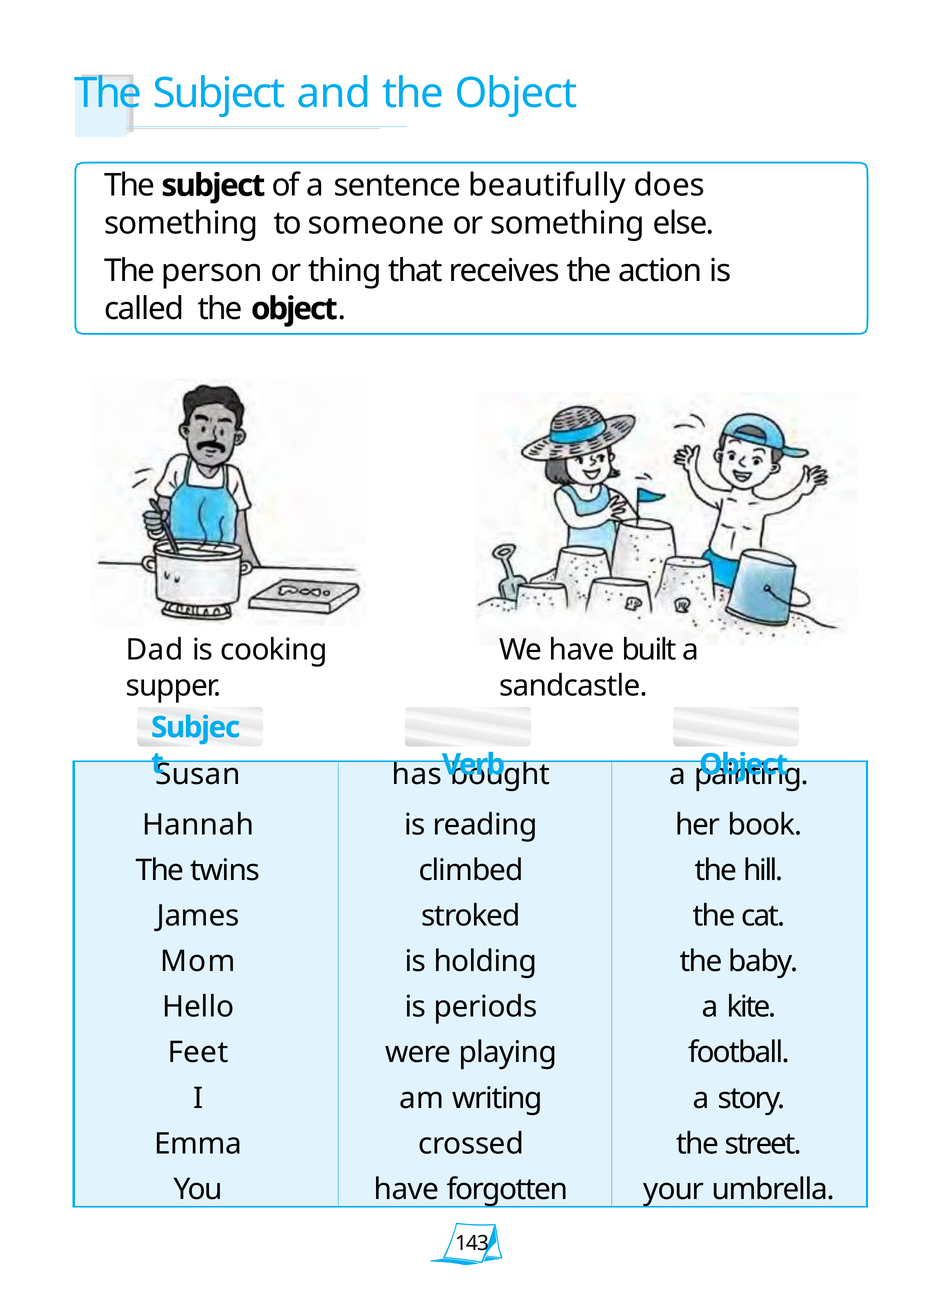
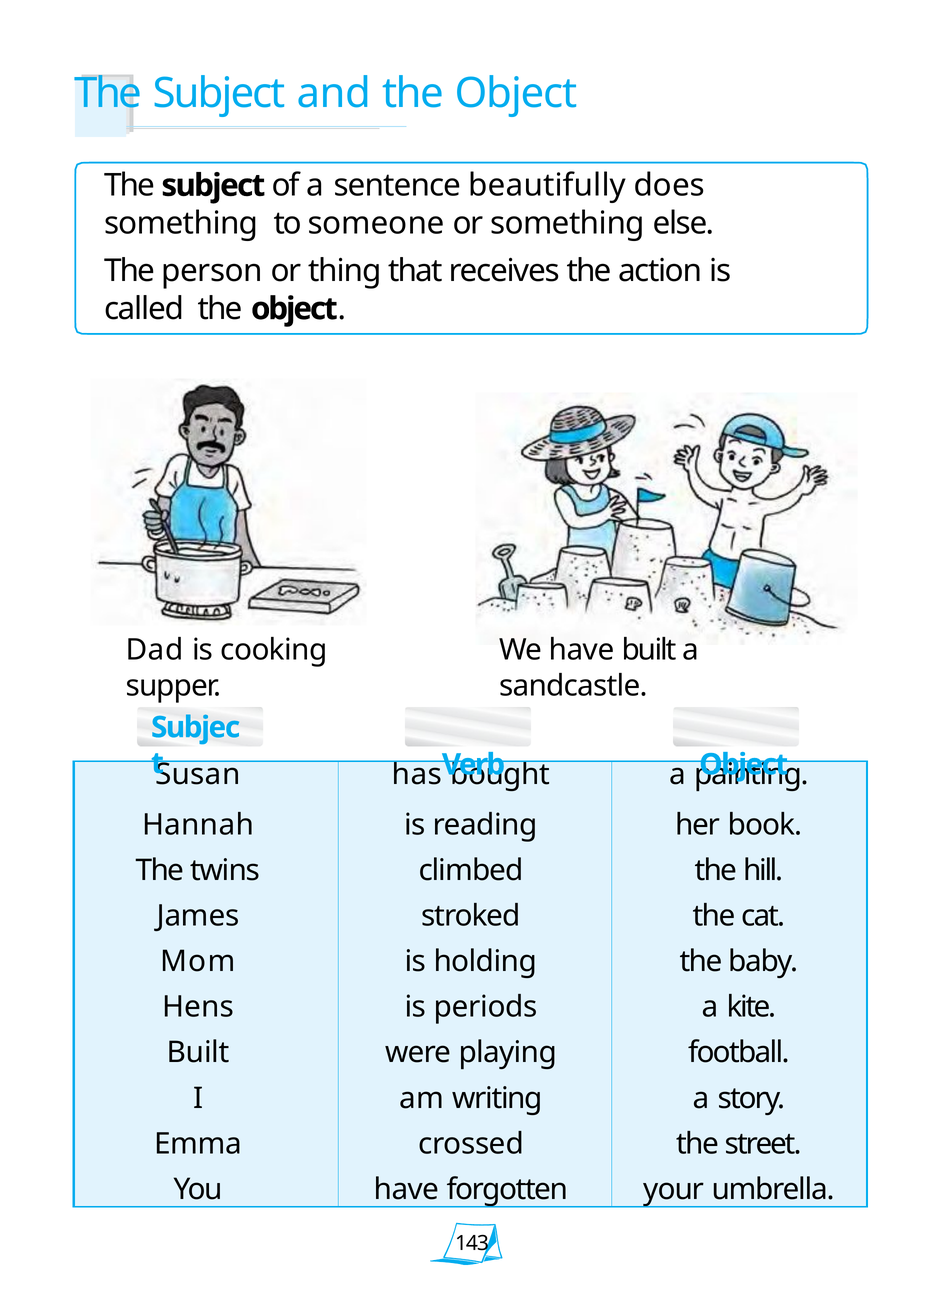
Hello: Hello -> Hens (198, 1007)
Feet: Feet -> Built (198, 1053)
